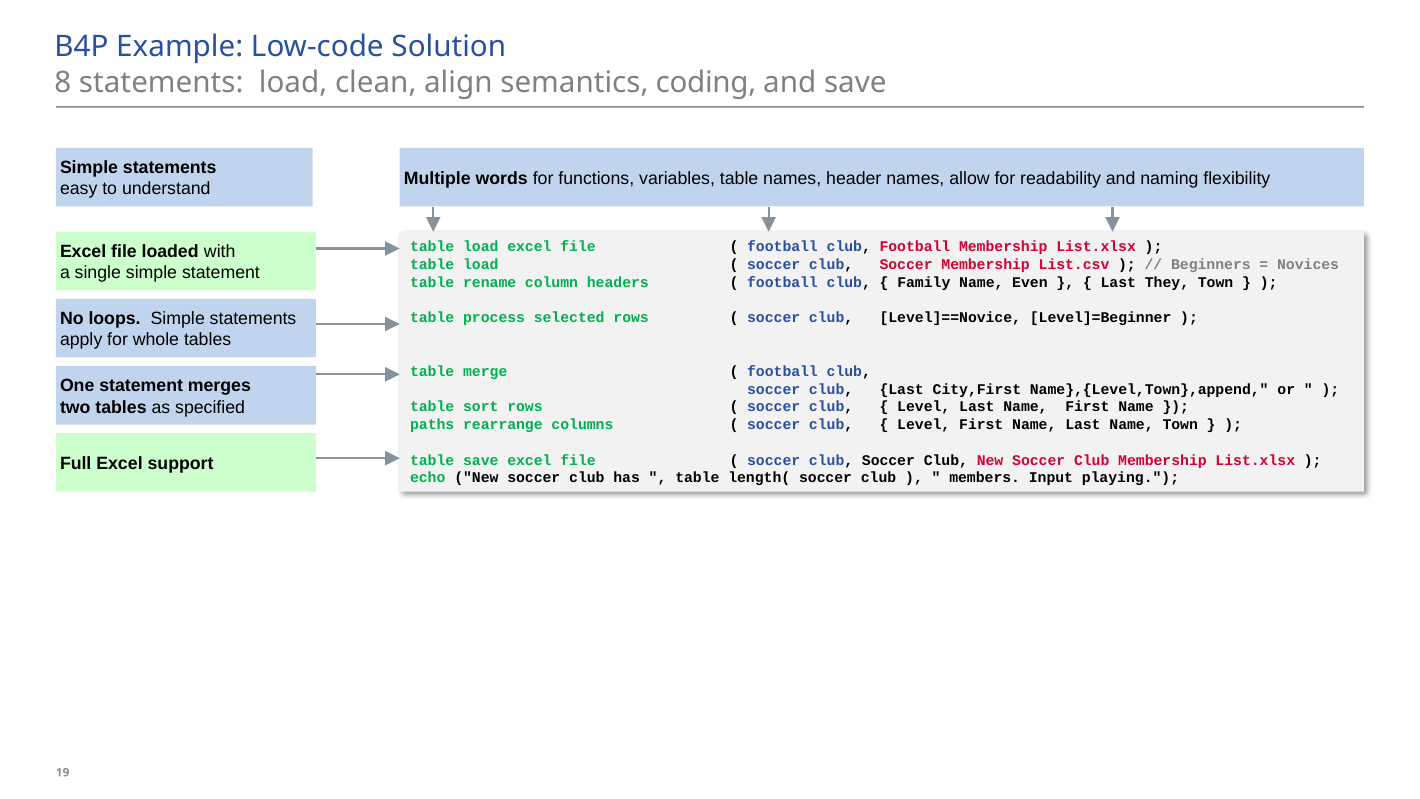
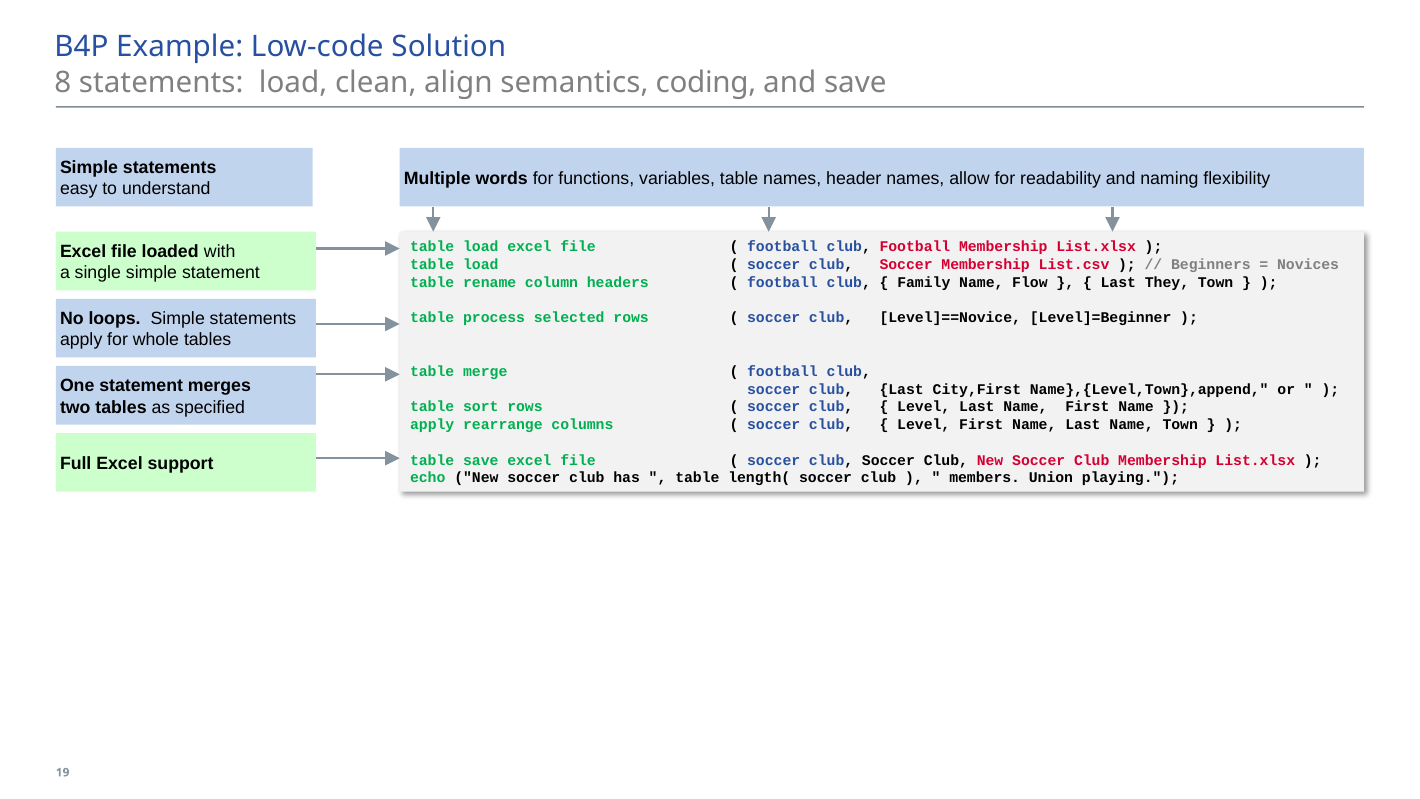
Even: Even -> Flow (1030, 282)
paths: paths -> apply (432, 425)
Input: Input -> Union (1051, 478)
